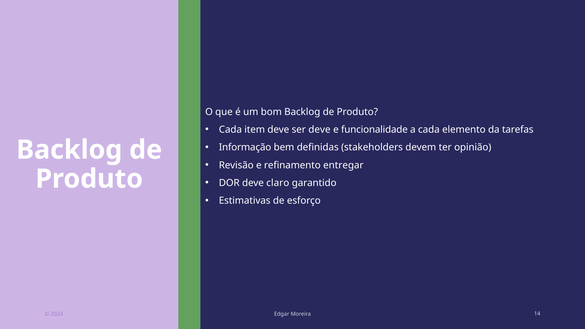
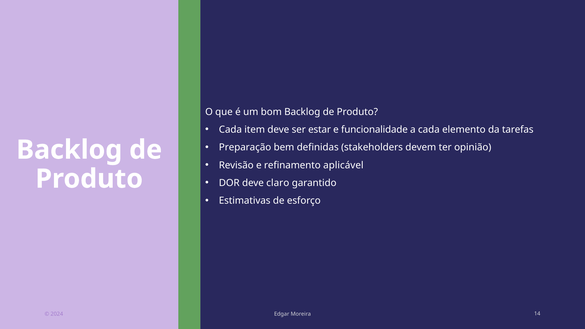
ser deve: deve -> estar (320, 130)
Informação: Informação -> Preparação (245, 147)
entregar: entregar -> aplicável (343, 165)
